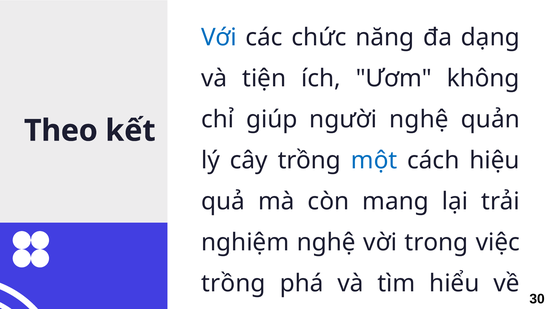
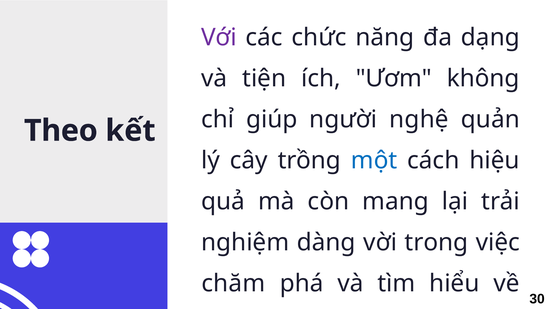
Với colour: blue -> purple (219, 38)
nghiệm nghệ: nghệ -> dàng (326, 242)
trồng: trồng -> chăm (233, 283)
